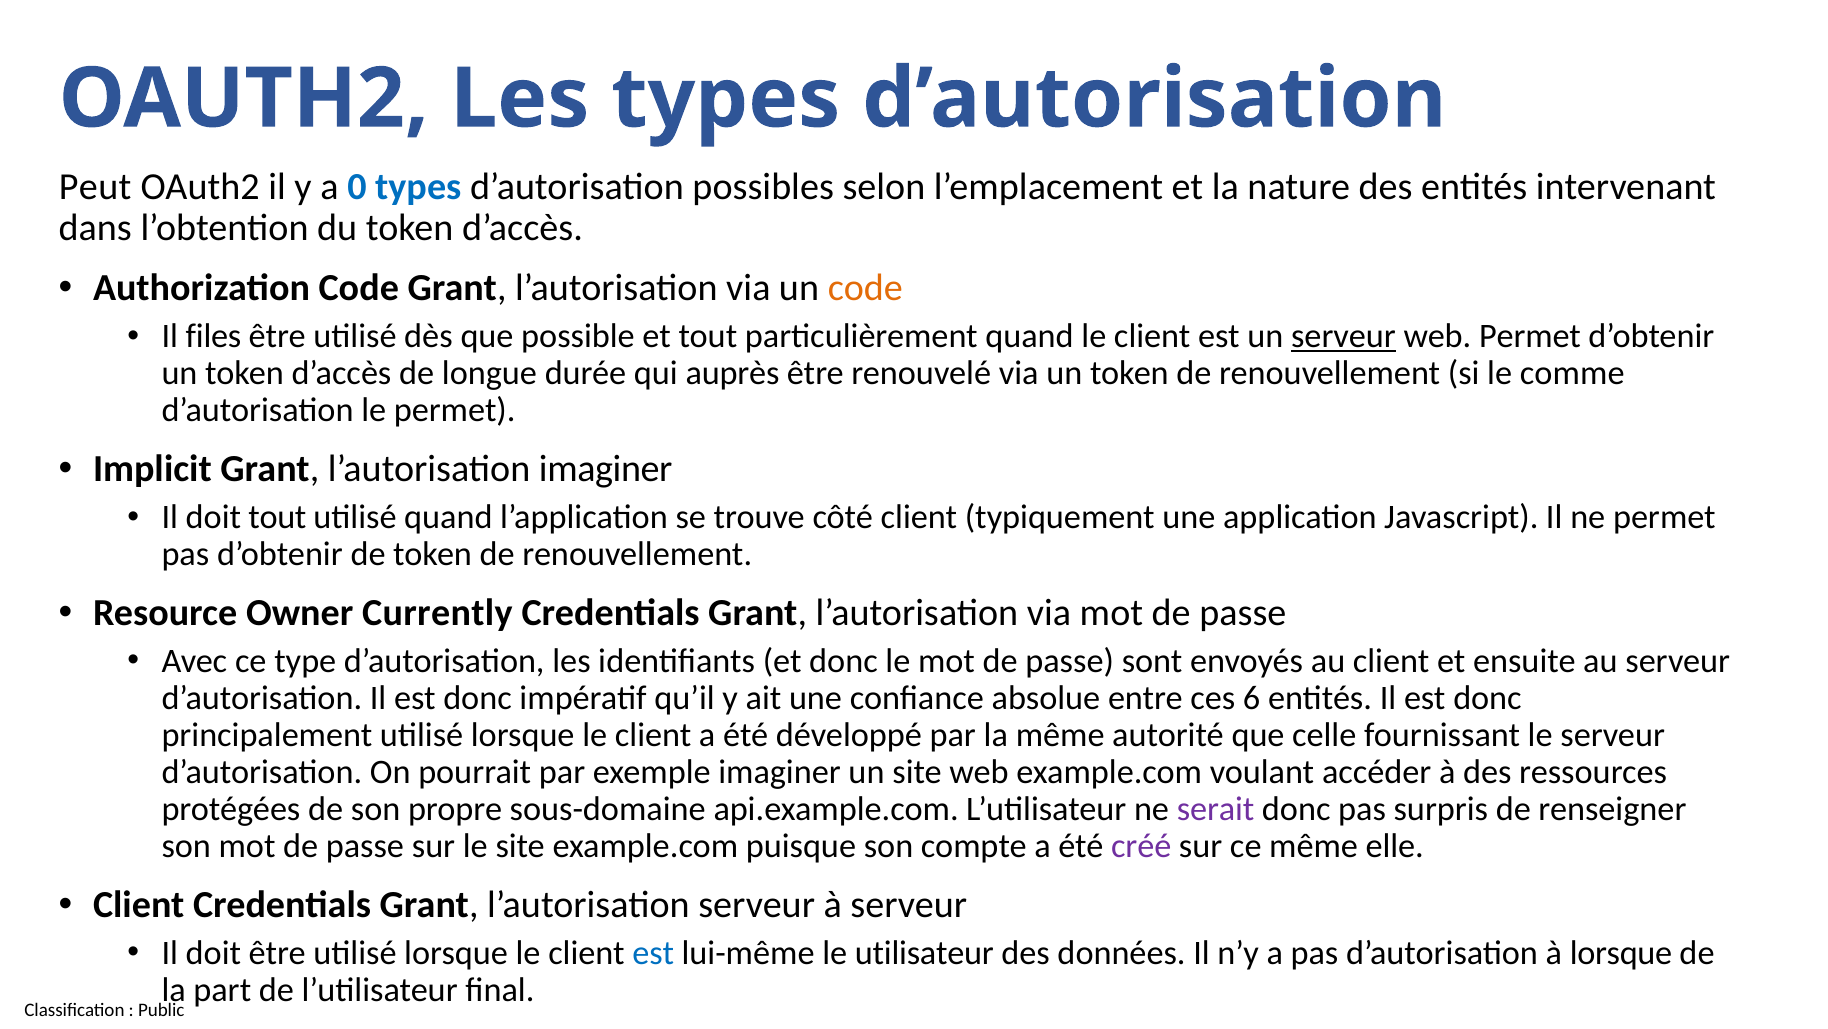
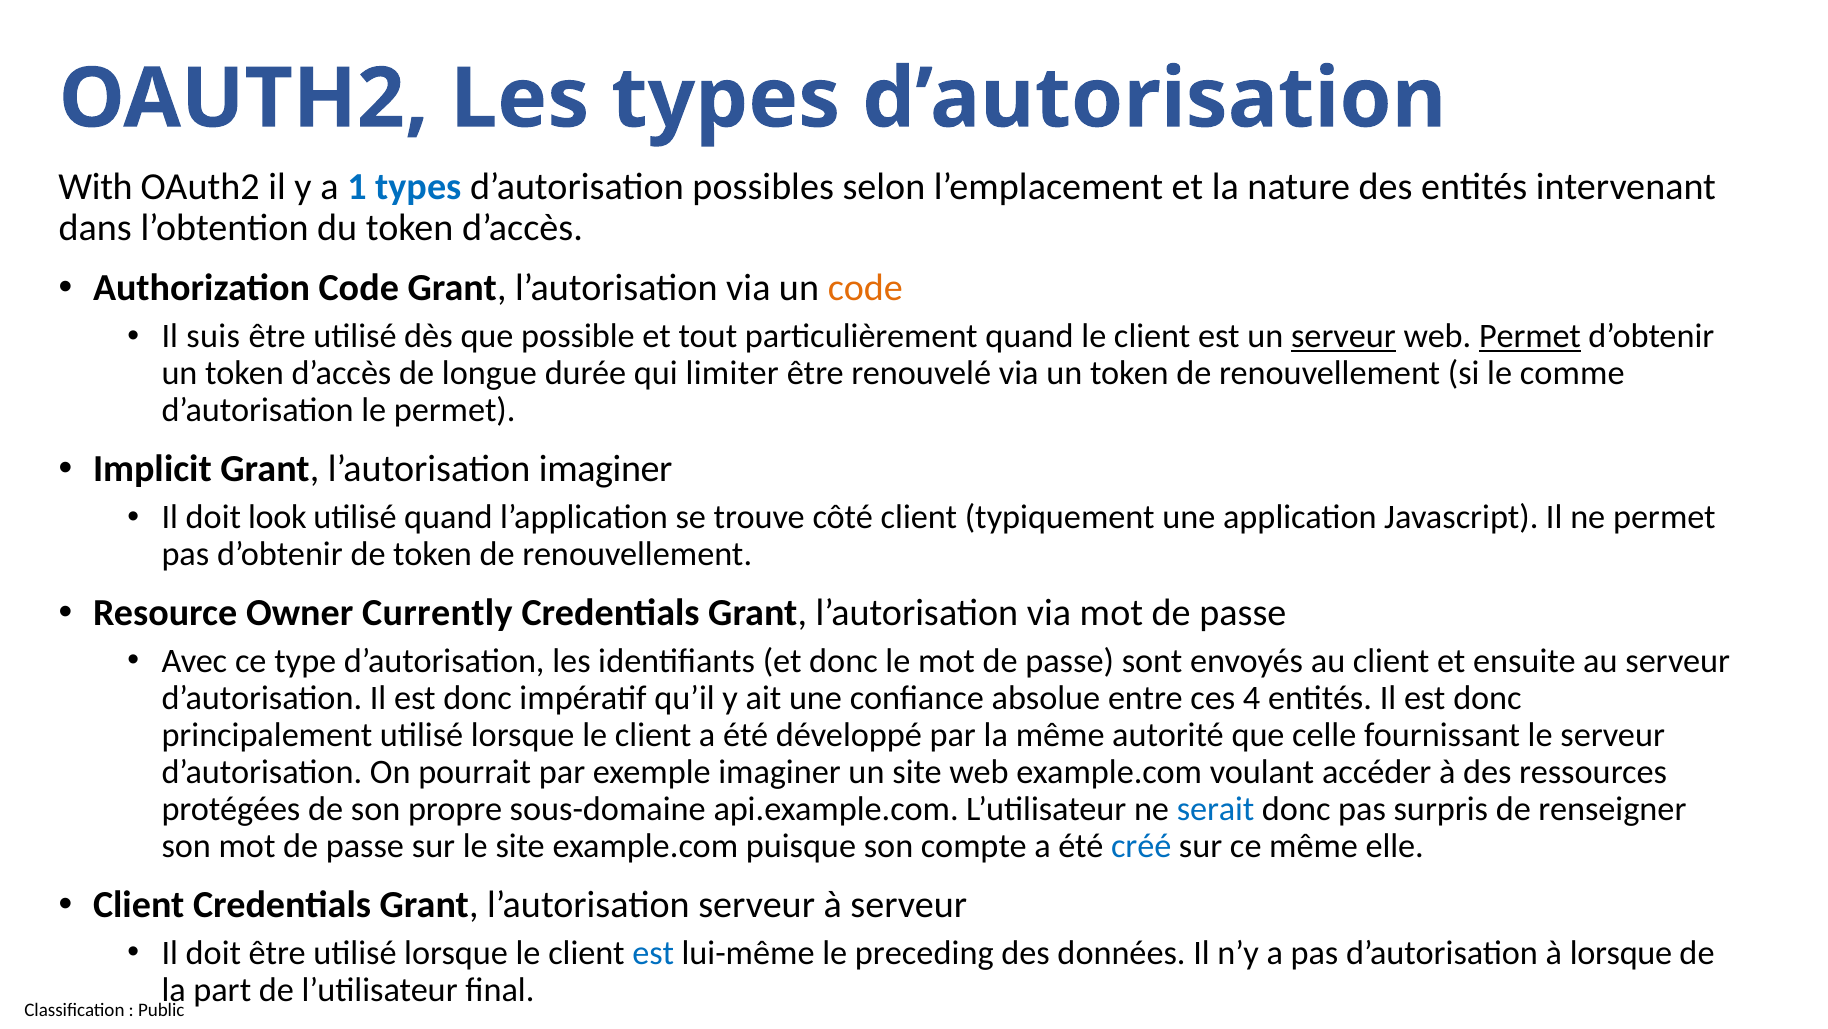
Peut: Peut -> With (96, 186)
0: 0 -> 1 (357, 186)
files: files -> suis (213, 336)
Permet underline: none -> present (1530, 336)
auprès: auprès -> limiter (732, 373)
doit tout: tout -> look (277, 517)
6: 6 -> 4 (1252, 698)
serait colour: purple -> blue (1216, 809)
créé colour: purple -> blue (1141, 846)
utilisateur: utilisateur -> preceding (924, 953)
